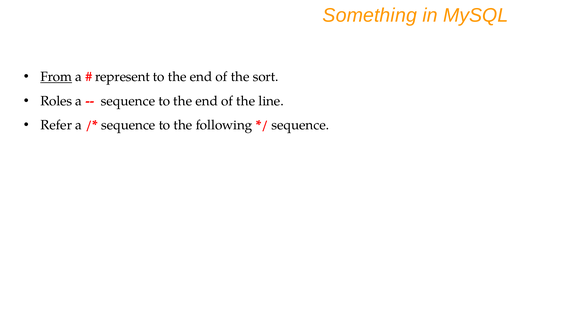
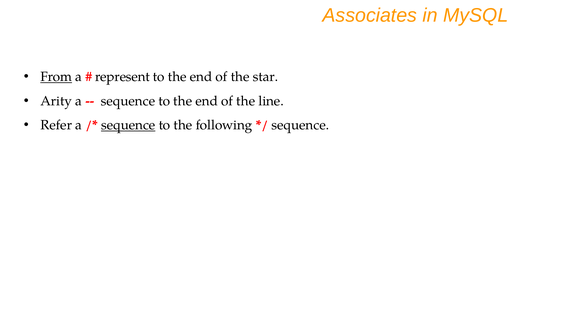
Something: Something -> Associates (370, 15)
sort: sort -> star (266, 77)
Roles: Roles -> Arity (56, 101)
sequence underline: none -> present (128, 125)
